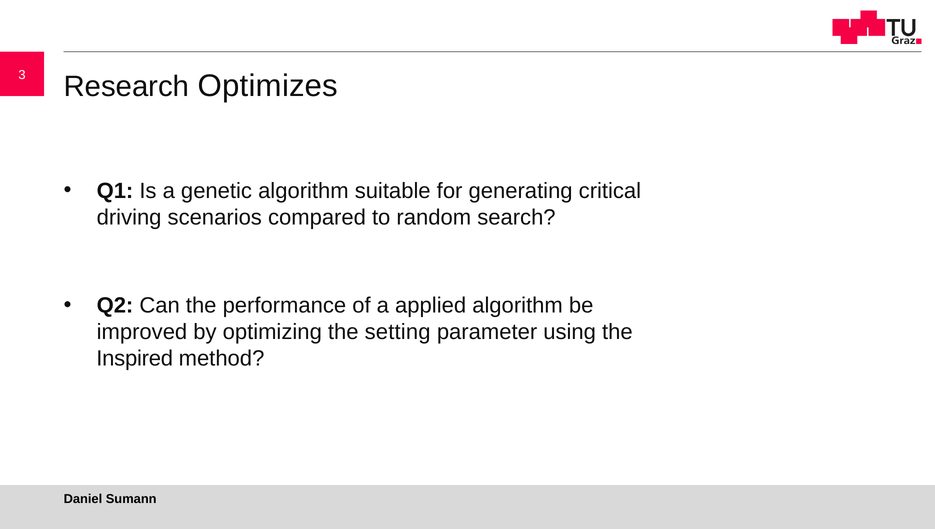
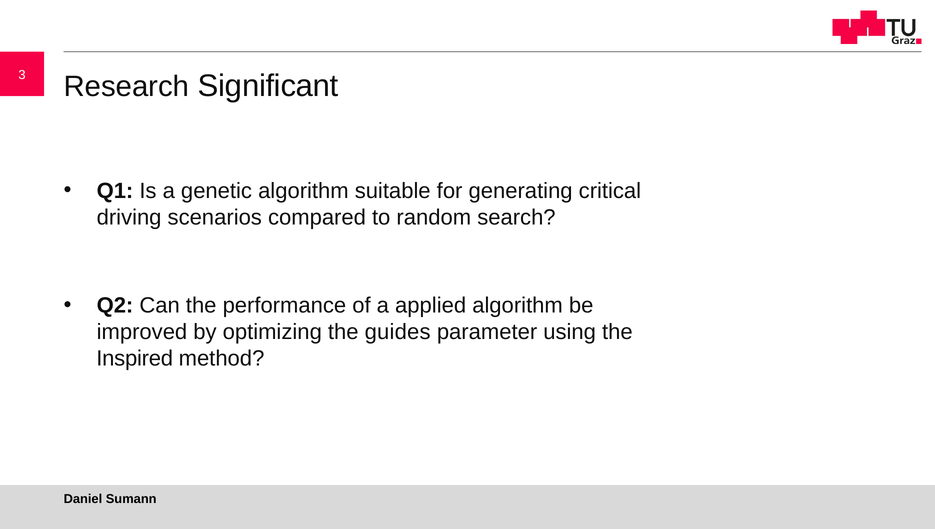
Optimizes: Optimizes -> Significant (268, 86)
setting: setting -> guides (398, 332)
